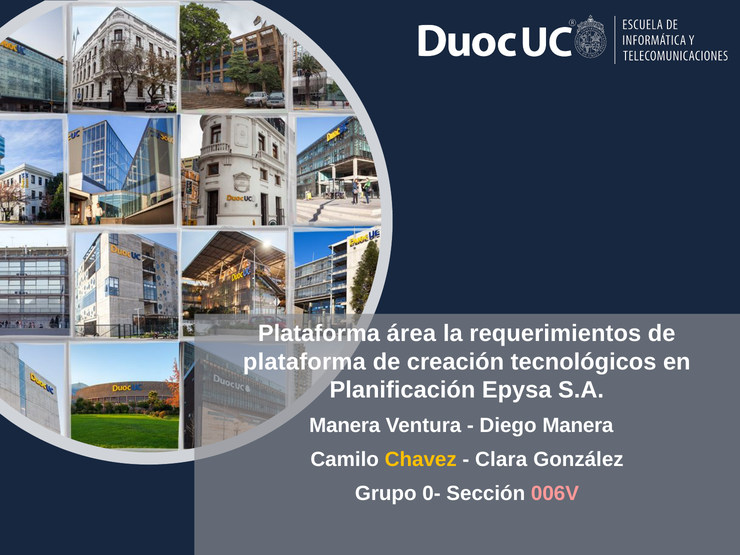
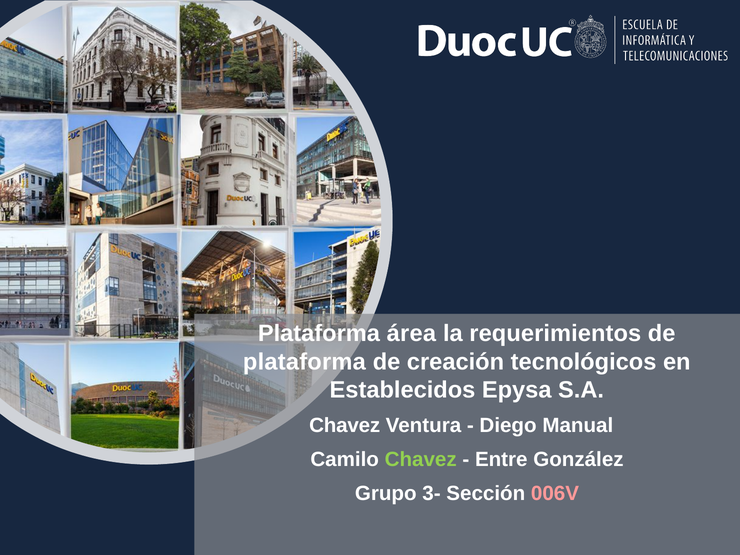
Planificación: Planificación -> Establecidos (402, 390)
Manera: Manera -> Chavez (345, 426)
Diego Manera: Manera -> Manual (578, 426)
Chavez colour: yellow -> light green (421, 460)
Clara: Clara -> Entre (501, 460)
0-: 0- -> 3- (432, 494)
